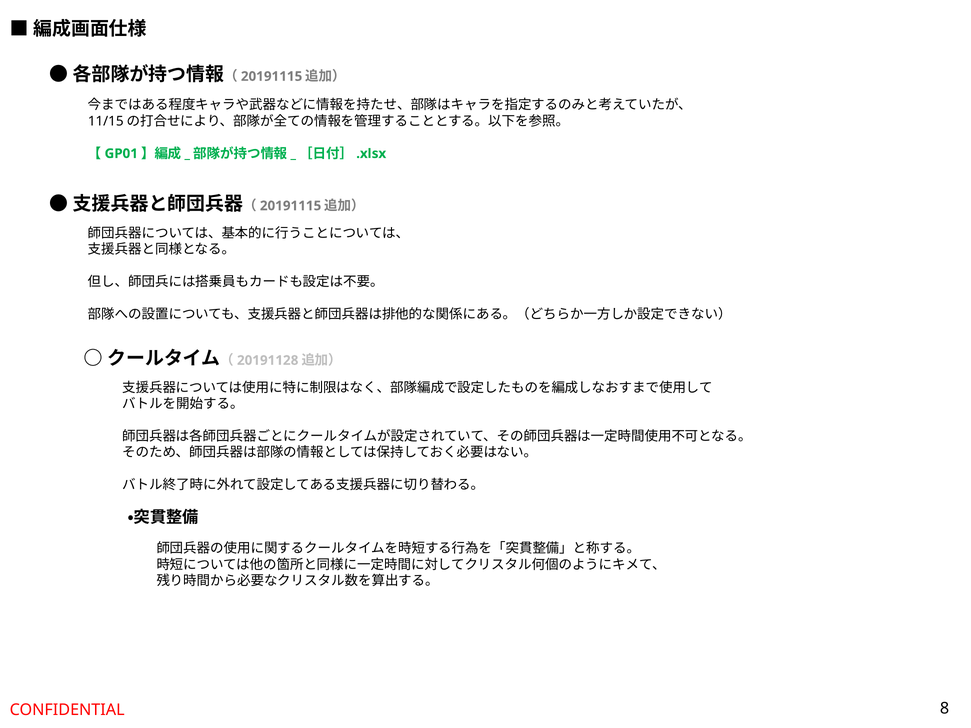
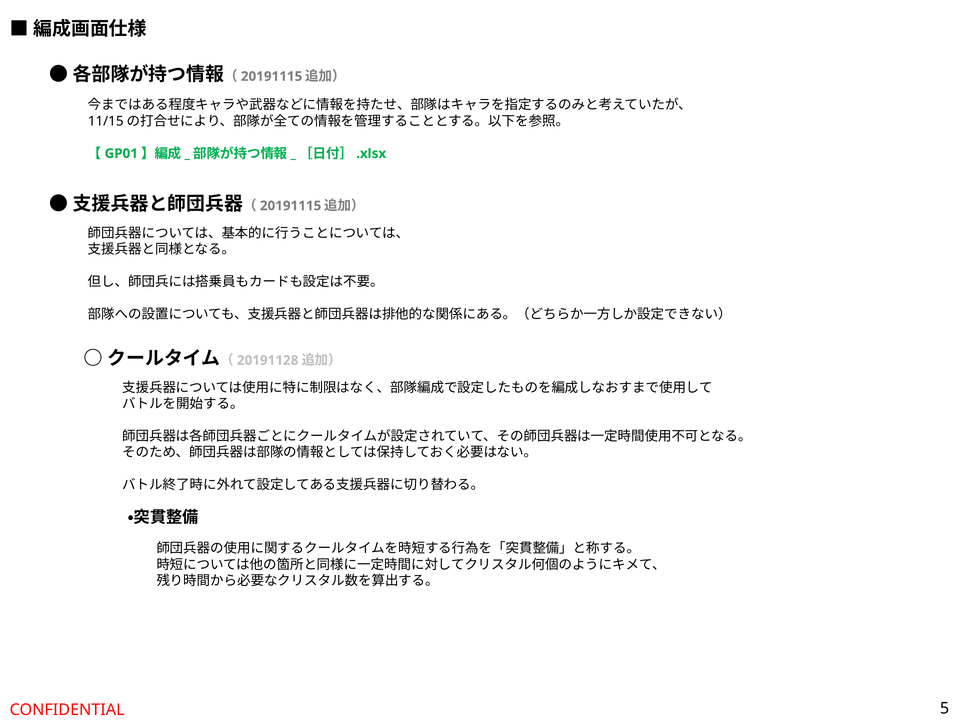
8: 8 -> 5 (945, 709)
